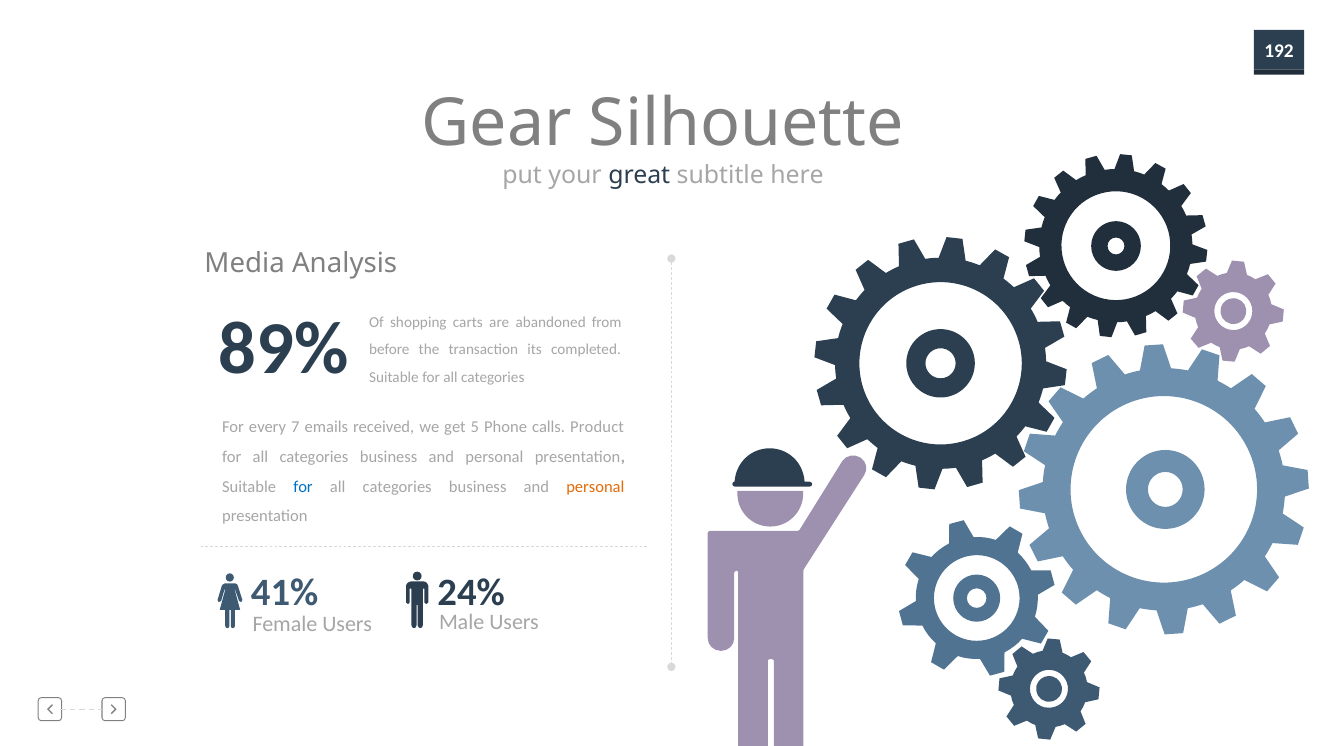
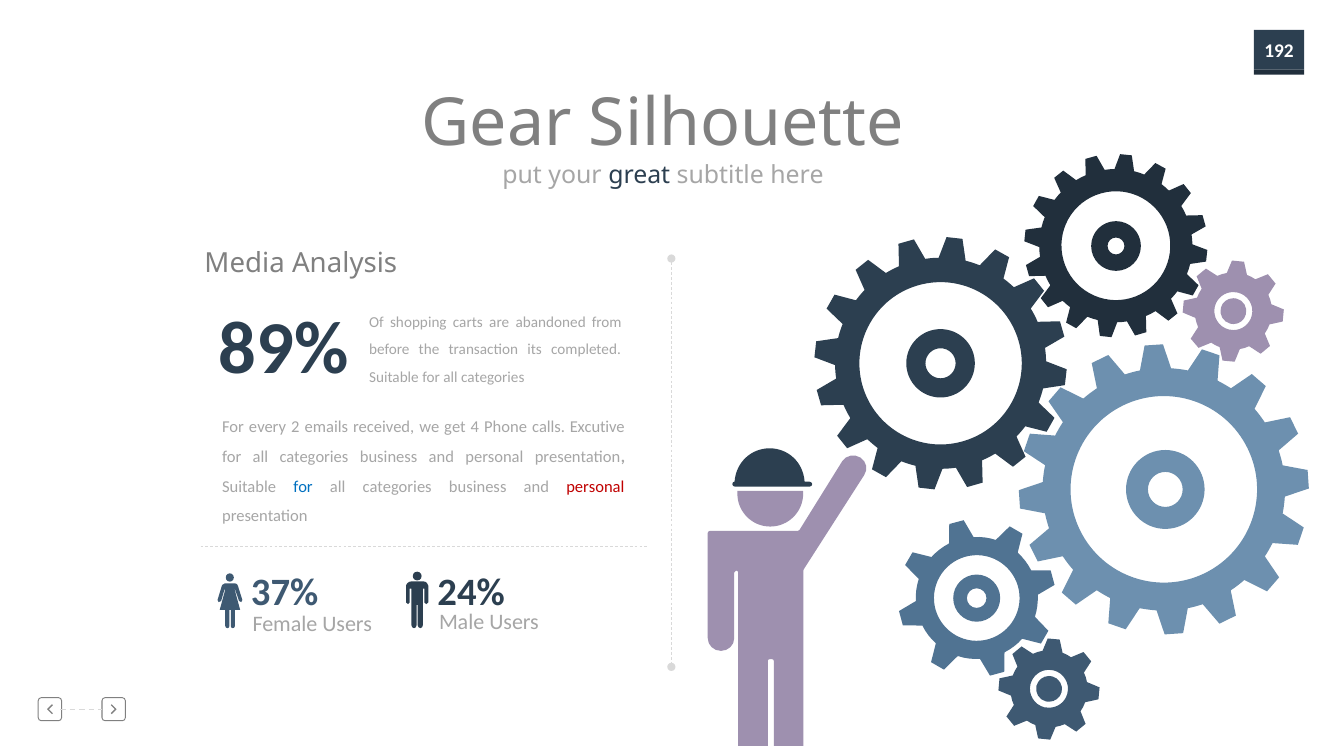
7: 7 -> 2 (295, 427)
5: 5 -> 4 (475, 427)
Product: Product -> Excutive (597, 427)
personal colour: orange -> red (595, 487)
41%: 41% -> 37% (285, 593)
